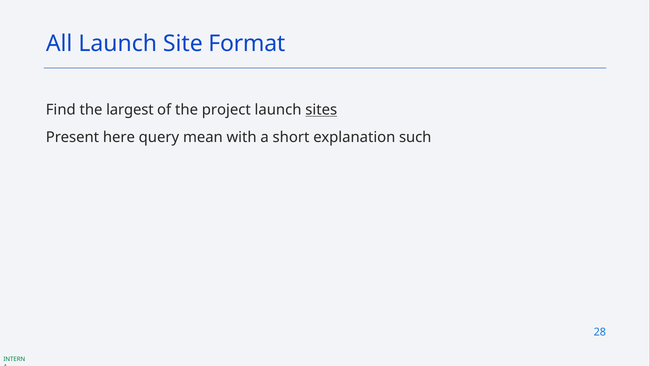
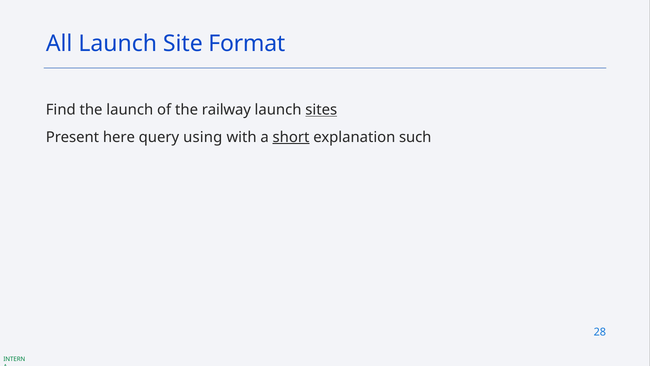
the largest: largest -> launch (130, 110)
project: project -> railway (226, 110)
mean: mean -> using (203, 137)
short underline: none -> present (291, 137)
